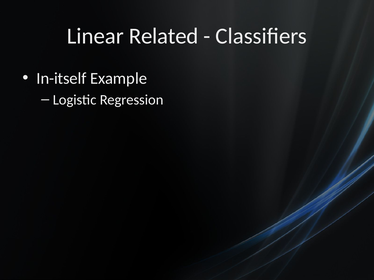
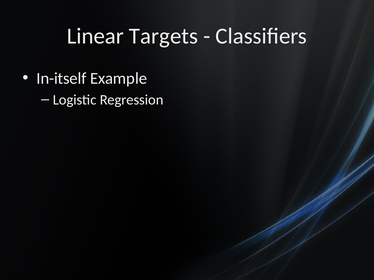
Related: Related -> Targets (164, 36)
